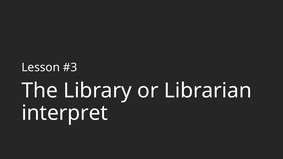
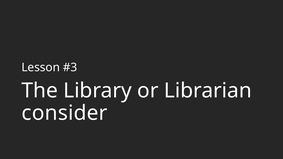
interpret: interpret -> consider (65, 113)
